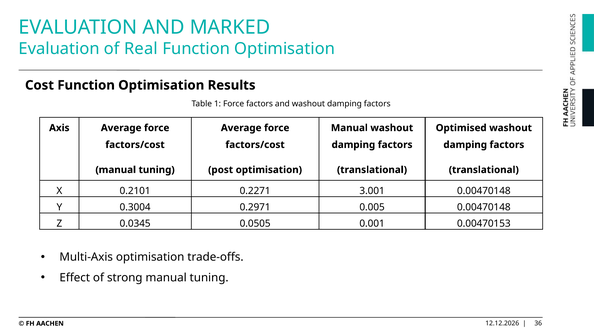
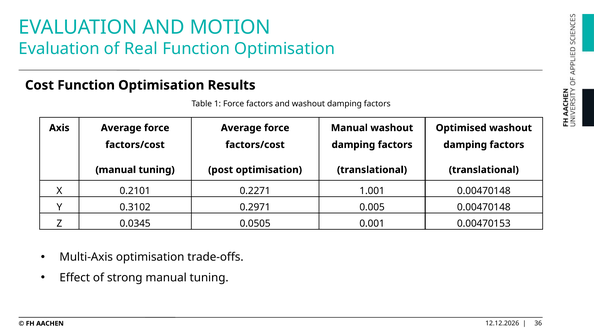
MARKED: MARKED -> MOTION (230, 27)
3.001: 3.001 -> 1.001 (372, 191)
0.3004: 0.3004 -> 0.3102 (135, 207)
